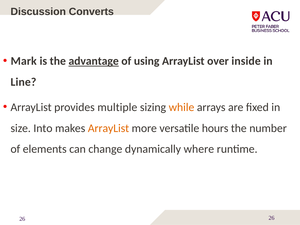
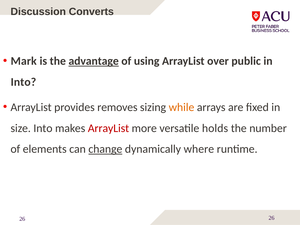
inside: inside -> public (246, 61)
Line: Line -> Into (23, 82)
multiple: multiple -> removes (117, 107)
ArrayList colour: orange -> red (108, 128)
hours: hours -> holds (215, 128)
change underline: none -> present (105, 149)
